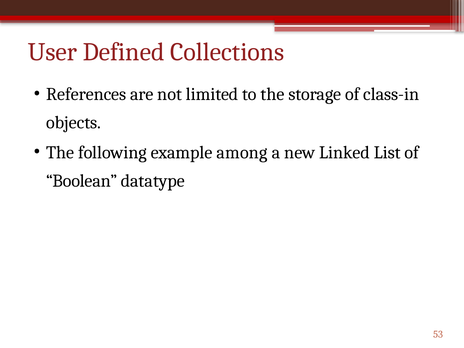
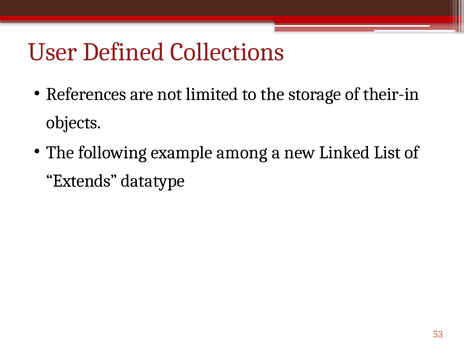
class-in: class-in -> their-in (391, 94)
Boolean: Boolean -> Extends (82, 181)
